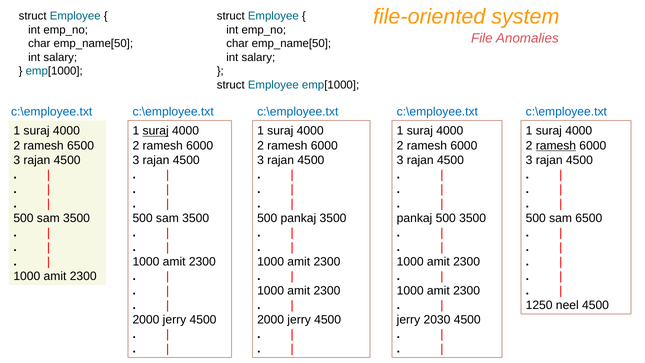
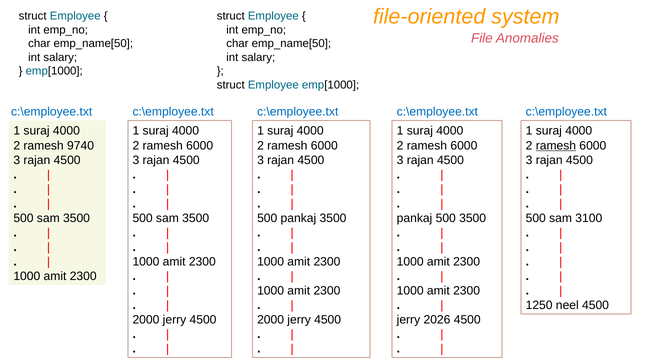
suraj underline: present -> none (156, 131)
ramesh 6500: 6500 -> 9740 (81, 145)
sam 6500: 6500 -> 3100 (589, 218)
2030: 2030 -> 2026 (437, 320)
